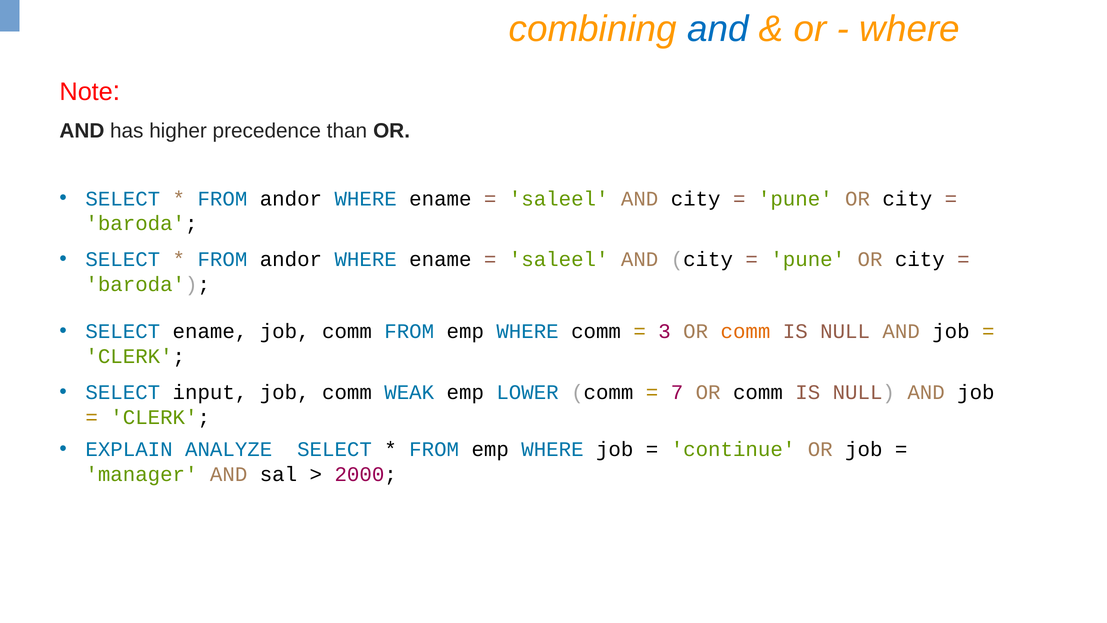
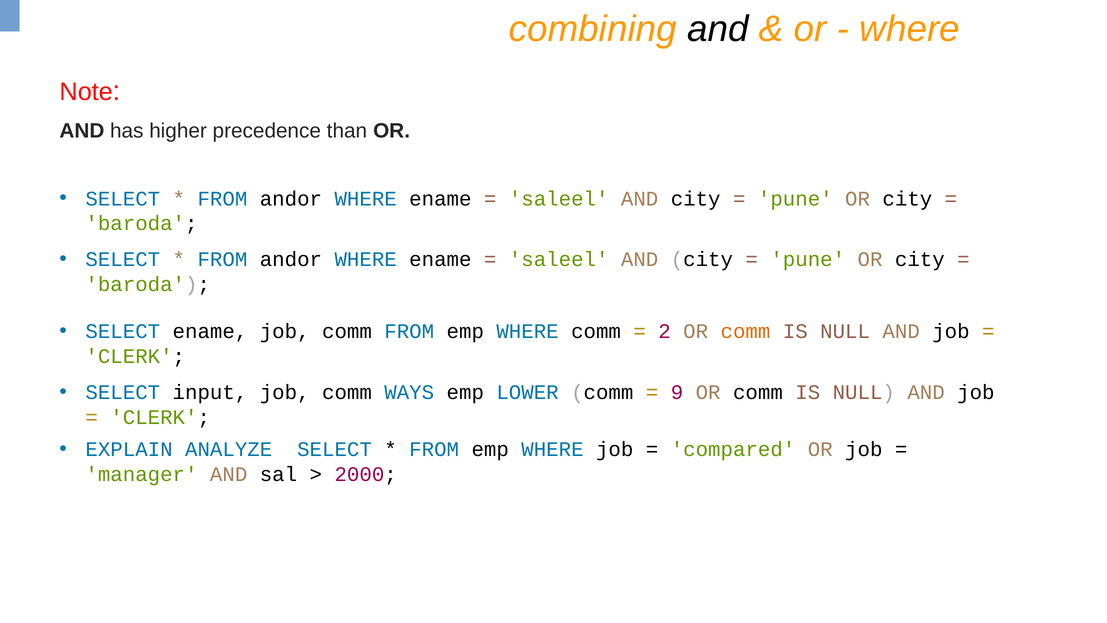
and colour: blue -> black (718, 29)
3: 3 -> 2 (665, 331)
WEAK: WEAK -> WAYS (409, 392)
7: 7 -> 9 (677, 392)
continue: continue -> compared (733, 449)
